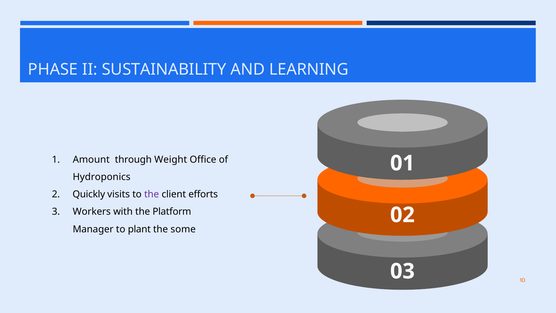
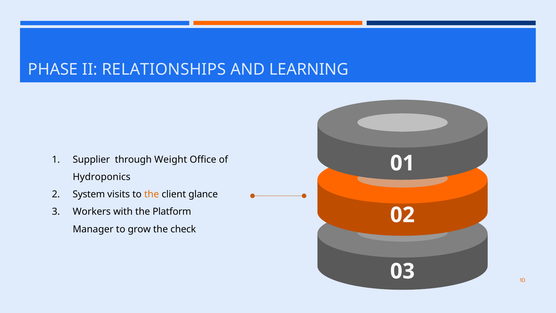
SUSTAINABILITY: SUSTAINABILITY -> RELATIONSHIPS (164, 69)
Amount: Amount -> Supplier (91, 160)
Quickly: Quickly -> System (89, 194)
the colour: purple -> orange (152, 194)
efforts: efforts -> glance (203, 194)
plant: plant -> grow (139, 229)
some: some -> check (183, 229)
